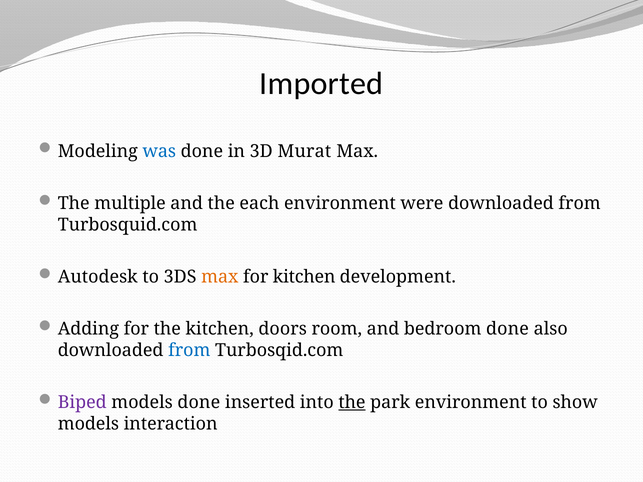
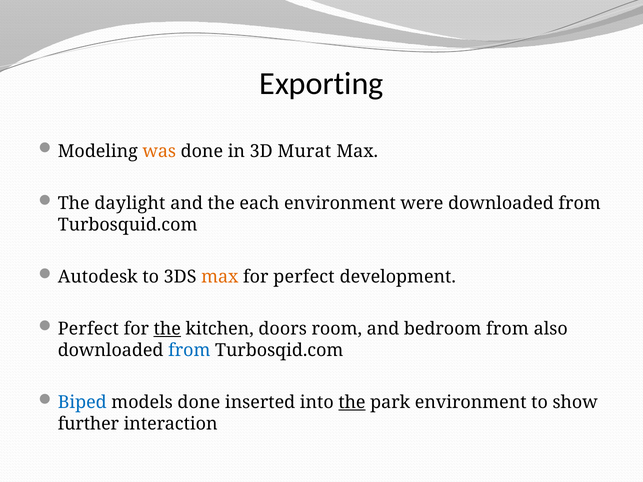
Imported: Imported -> Exporting (321, 84)
was colour: blue -> orange (159, 151)
multiple: multiple -> daylight (130, 203)
for kitchen: kitchen -> perfect (304, 277)
Adding: Adding -> Perfect (88, 329)
the underline: none -> present (167, 329)
bedroom done: done -> from (507, 329)
Biped colour: purple -> blue (82, 403)
models: models -> further (88, 424)
